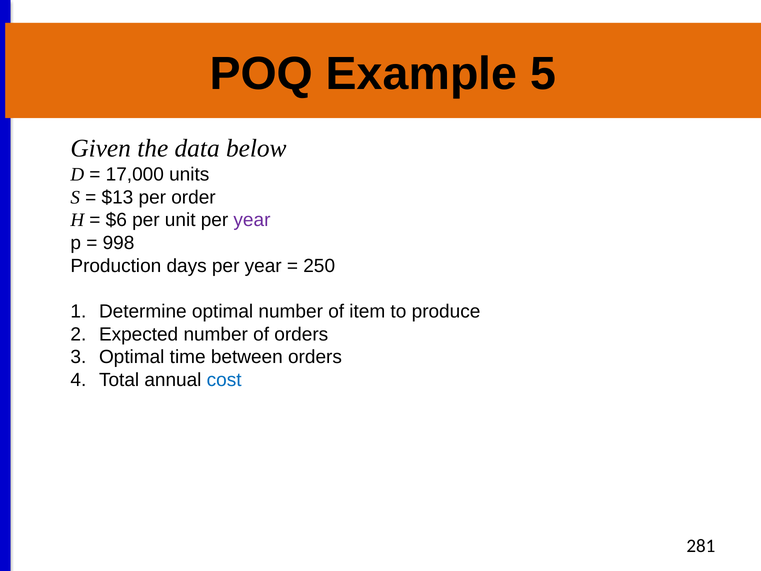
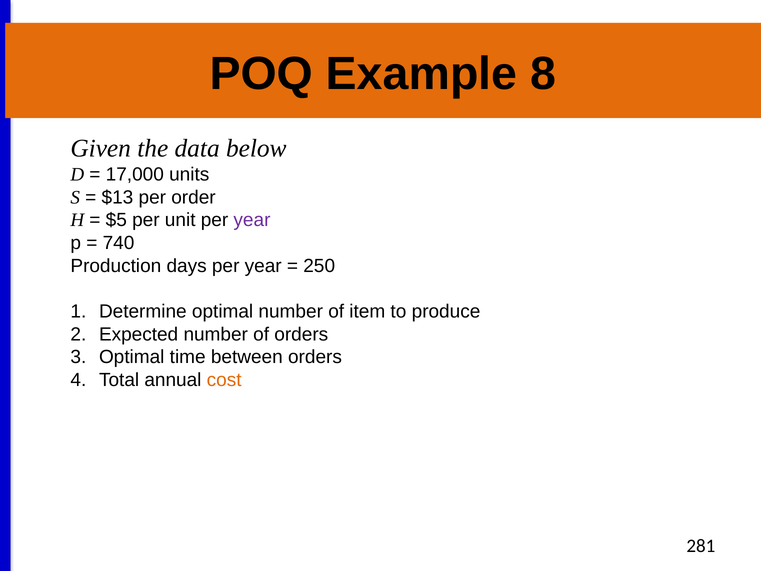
5: 5 -> 8 (543, 74)
$6: $6 -> $5 (116, 220)
998: 998 -> 740 (119, 243)
cost colour: blue -> orange (224, 380)
